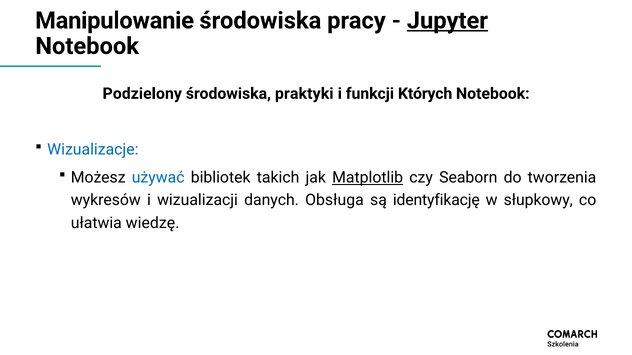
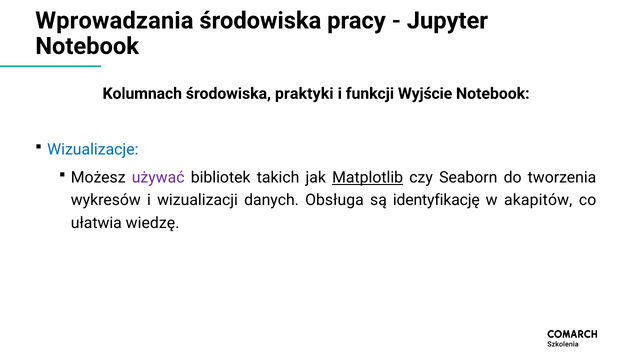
Manipulowanie: Manipulowanie -> Wprowadzania (114, 21)
Jupyter underline: present -> none (447, 21)
Podzielony: Podzielony -> Kolumnach (142, 94)
Których: Których -> Wyjście (425, 94)
używać colour: blue -> purple (158, 178)
słupkowy: słupkowy -> akapitów (538, 200)
